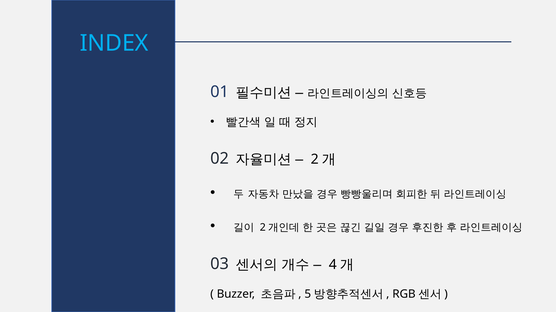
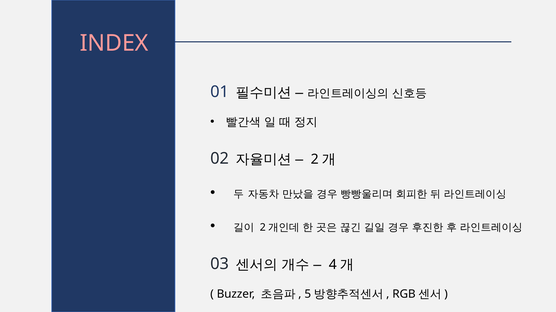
INDEX colour: light blue -> pink (114, 43)
